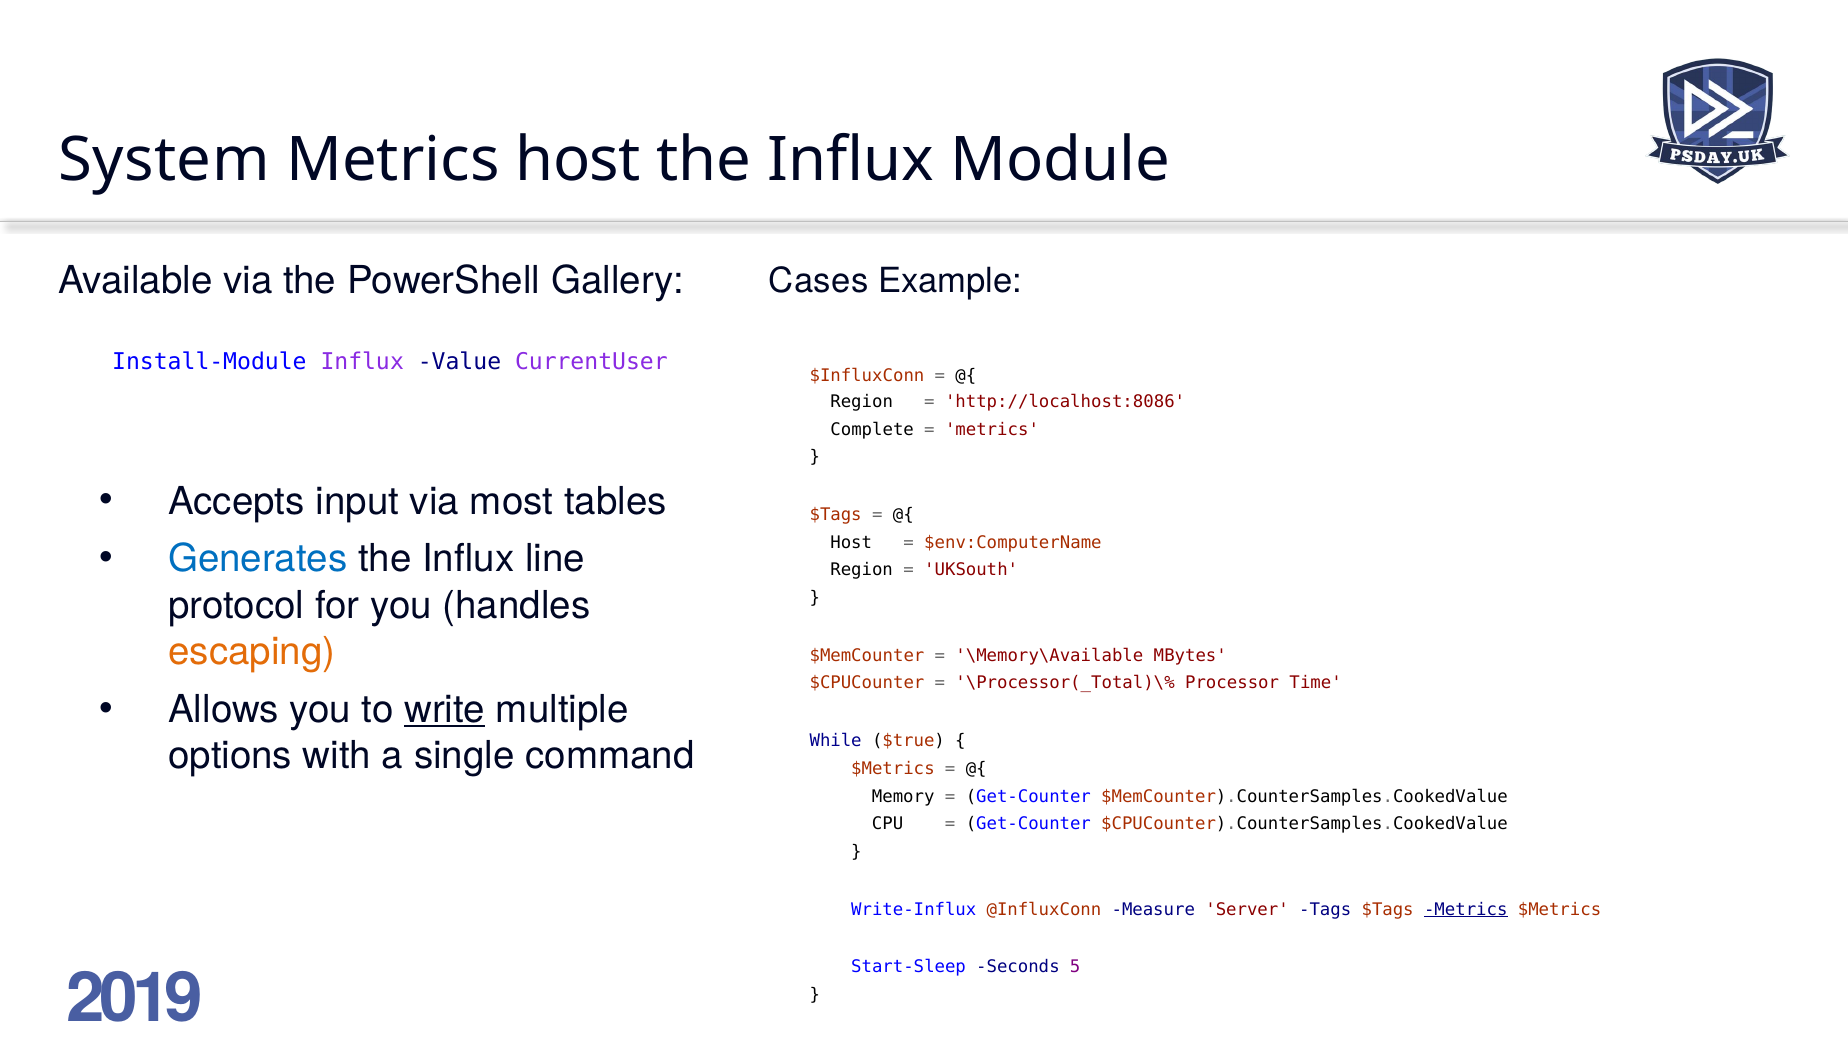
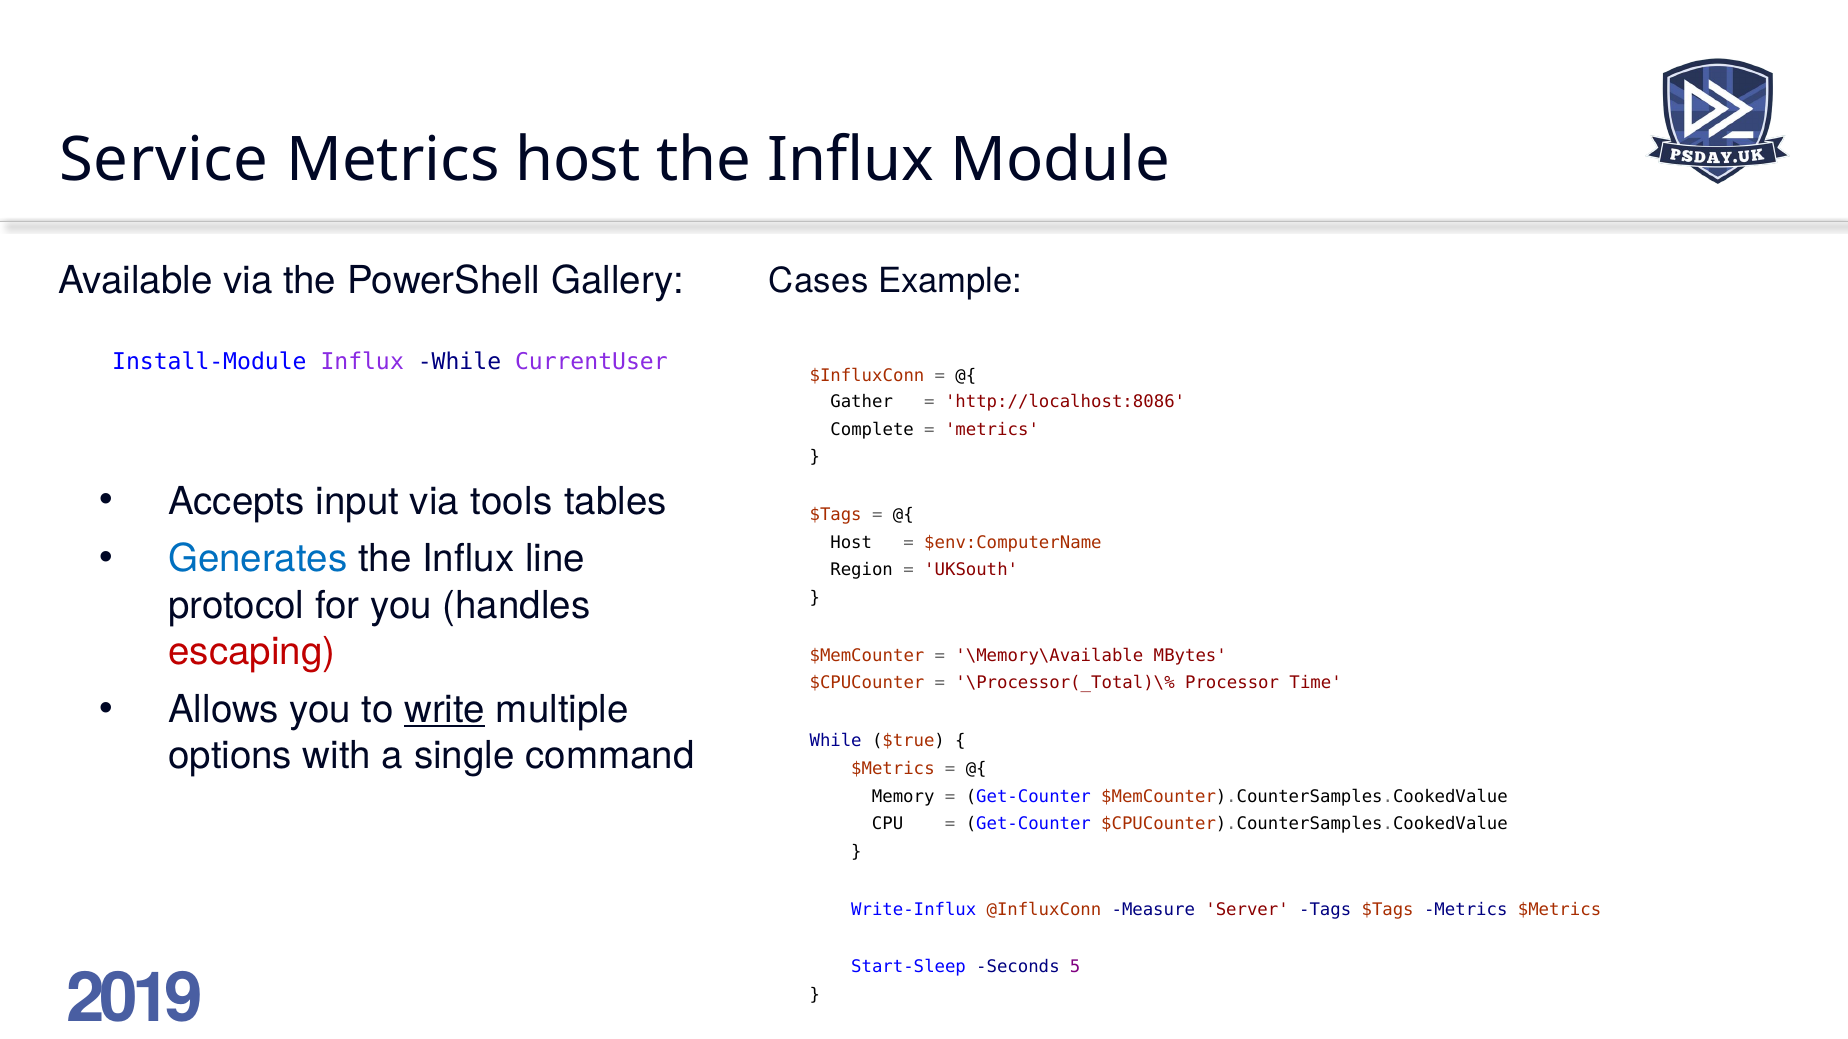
System: System -> Service (164, 160)
Influx Value: Value -> While (459, 362)
Region: Region -> Gather (862, 402)
most: most -> tools (512, 502)
escaping colour: orange -> red (252, 652)
Metrics underline: present -> none (1466, 910)
